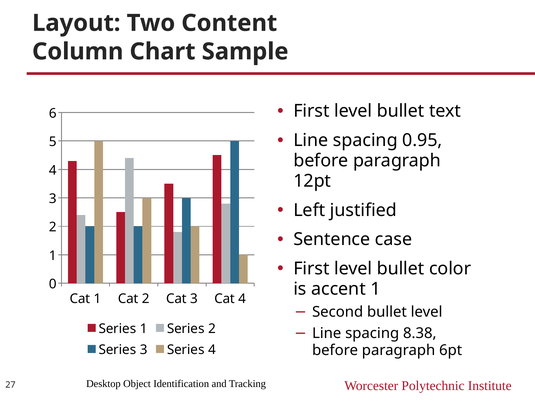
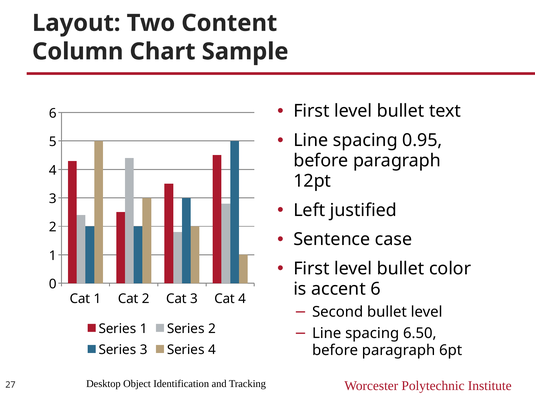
accent 1: 1 -> 6 (376, 289)
8.38: 8.38 -> 6.50 (420, 334)
